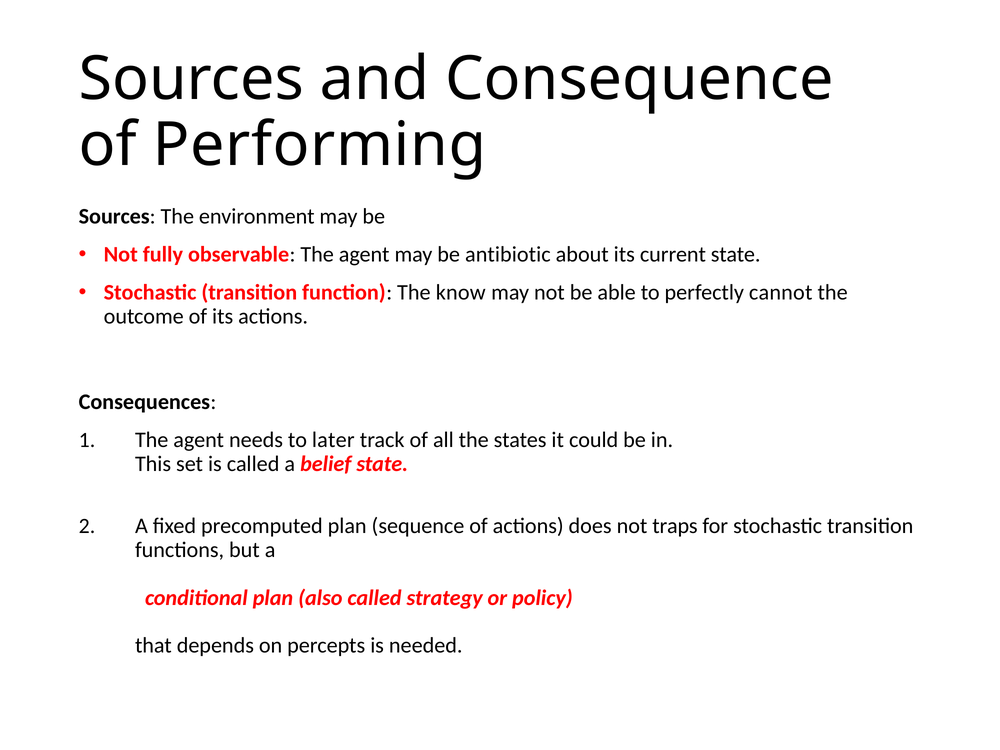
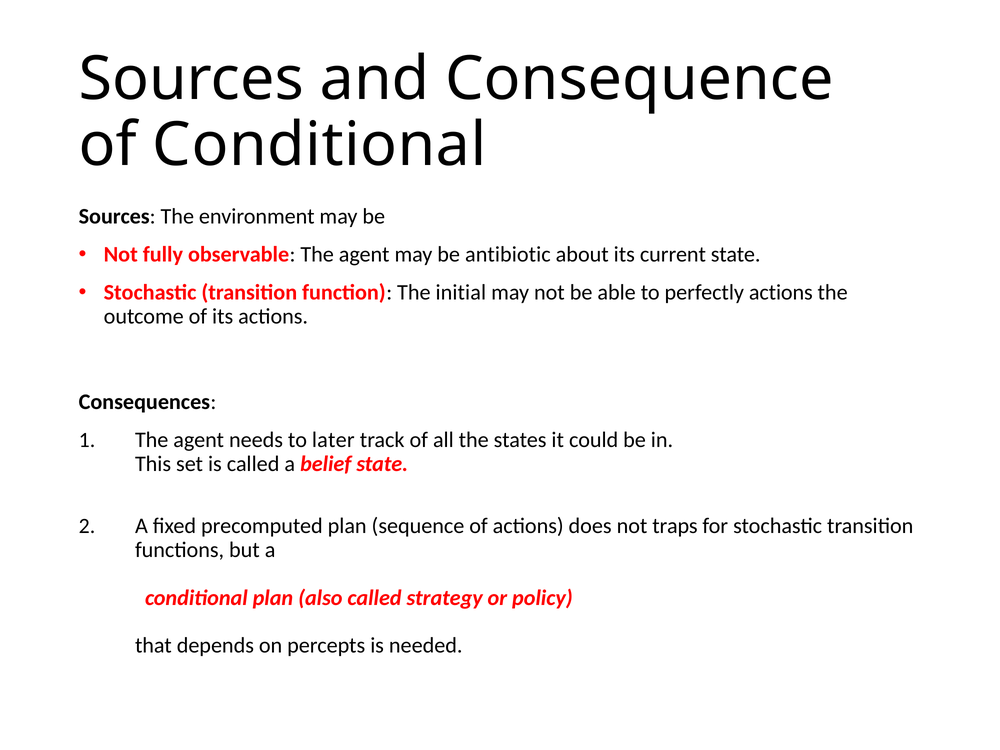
of Performing: Performing -> Conditional (319, 145)
know: know -> initial (461, 292)
perfectly cannot: cannot -> actions (781, 292)
